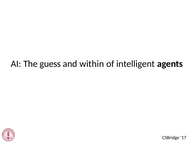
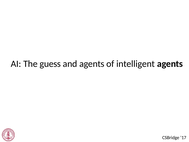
and within: within -> agents (92, 64)
